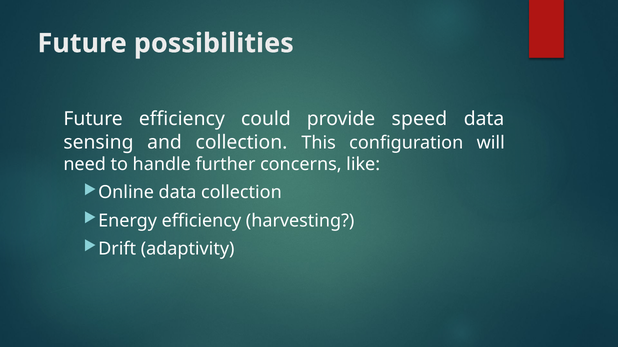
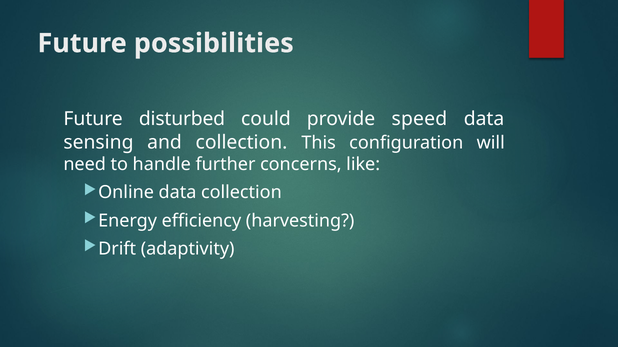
Future efficiency: efficiency -> disturbed (182, 119)
